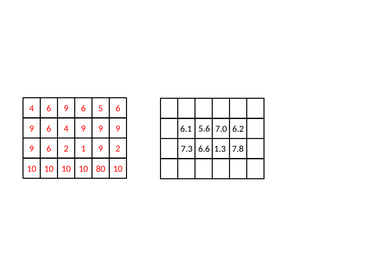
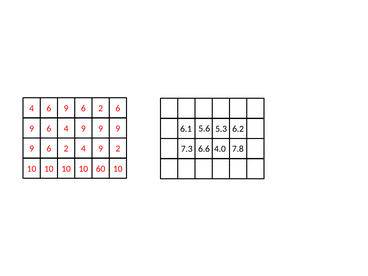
6 9 6 5: 5 -> 2 (101, 108)
7.0: 7.0 -> 5.3 (221, 129)
2 1: 1 -> 4 (83, 149)
1.3: 1.3 -> 4.0 (220, 149)
80: 80 -> 60 (101, 169)
